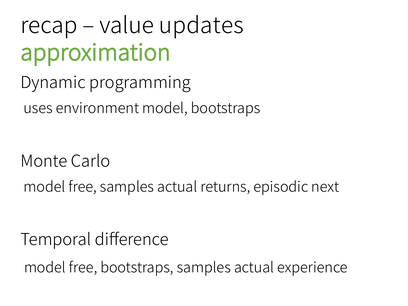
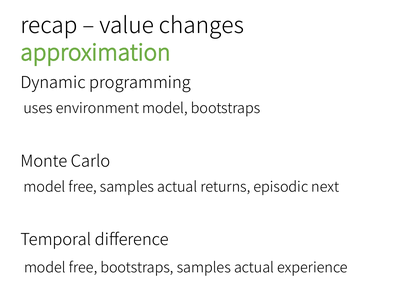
updates: updates -> changes (201, 26)
